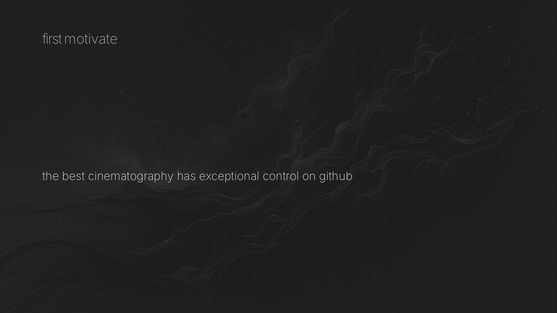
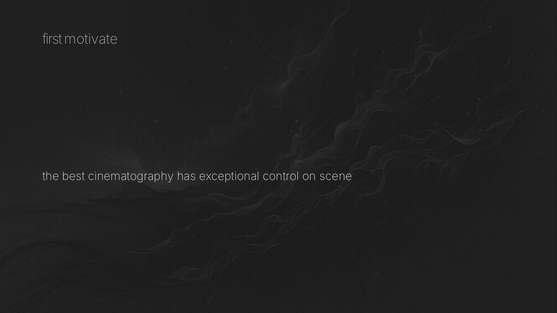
github: github -> scene (336, 177)
